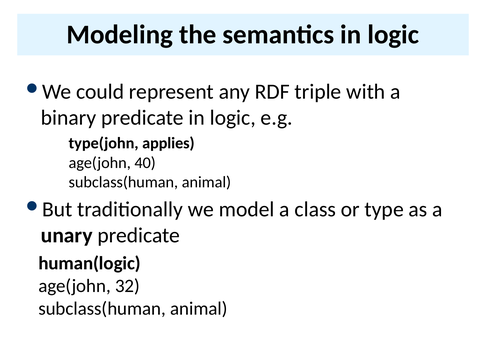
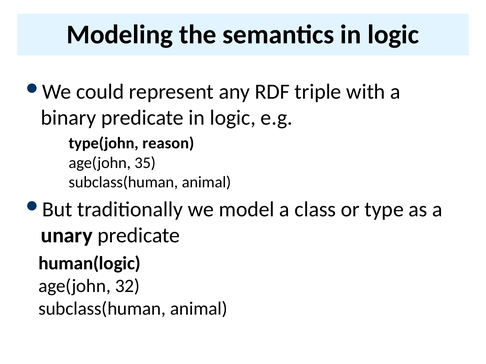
applies: applies -> reason (168, 143)
40: 40 -> 35 (145, 163)
